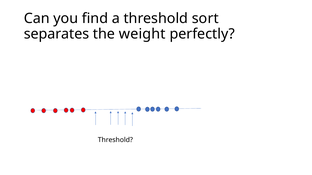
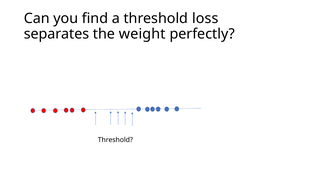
sort: sort -> loss (205, 18)
